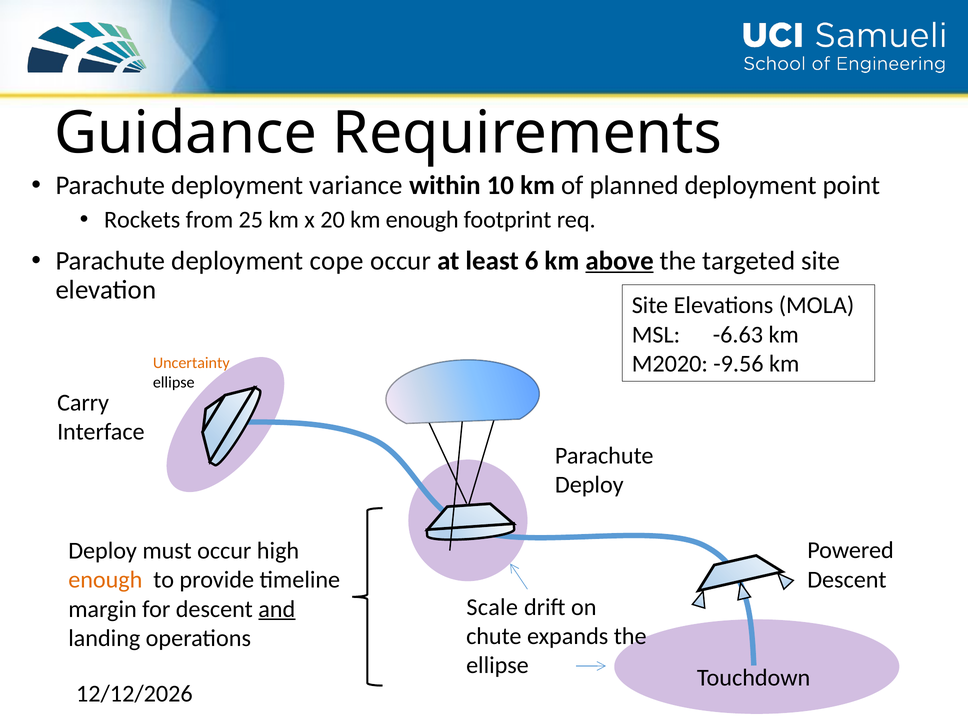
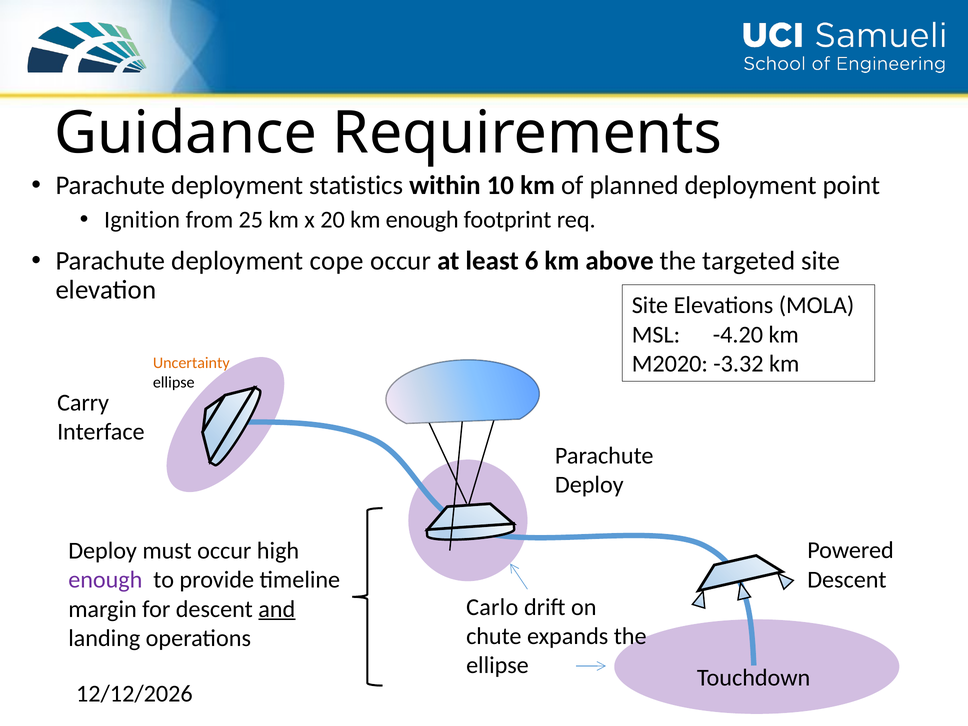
variance: variance -> statistics (356, 185)
Rockets: Rockets -> Ignition (142, 220)
above underline: present -> none (620, 261)
-6.63: -6.63 -> -4.20 (738, 335)
-9.56: -9.56 -> -3.32 (738, 364)
enough colour: orange -> purple (105, 580)
Scale: Scale -> Carlo (492, 607)
